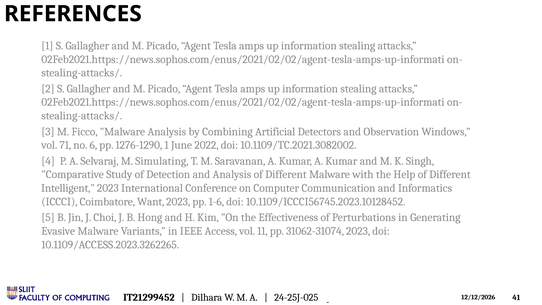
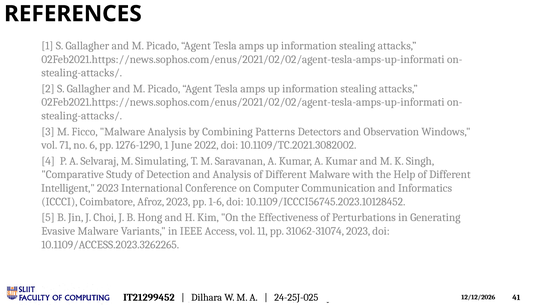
Artificial: Artificial -> Patterns (275, 132)
Want: Want -> Afroz (151, 202)
